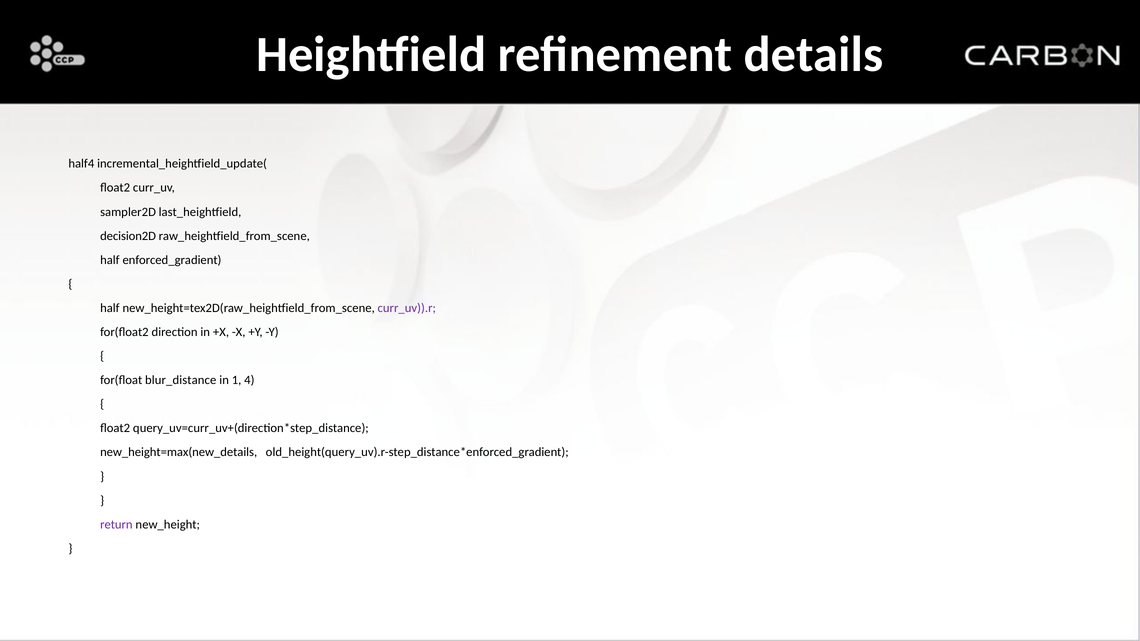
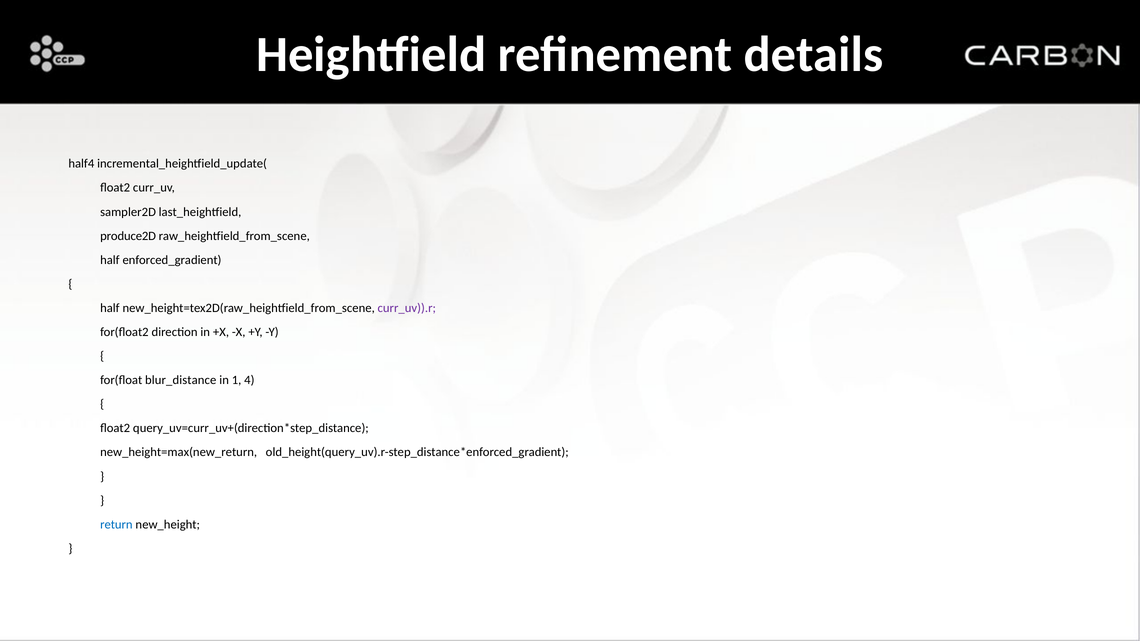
decision2D: decision2D -> produce2D (128, 236)
new_height=max(new_details: new_height=max(new_details -> new_height=max(new_return (179, 452)
return colour: purple -> blue (116, 525)
